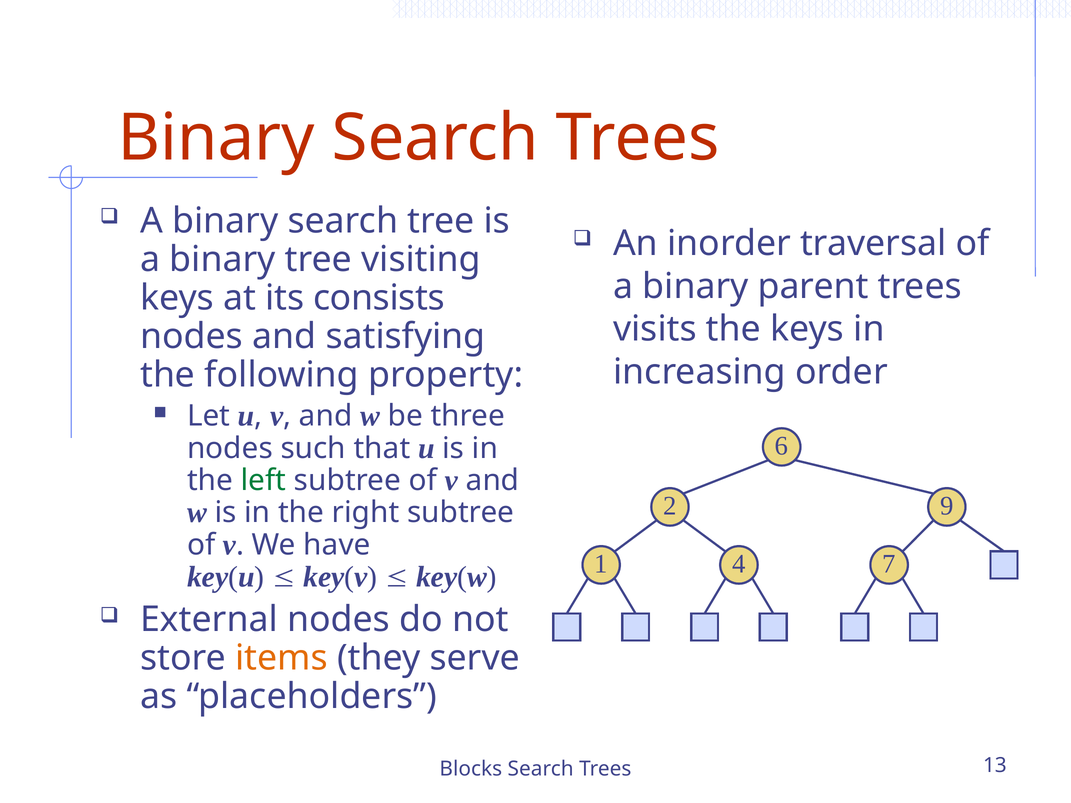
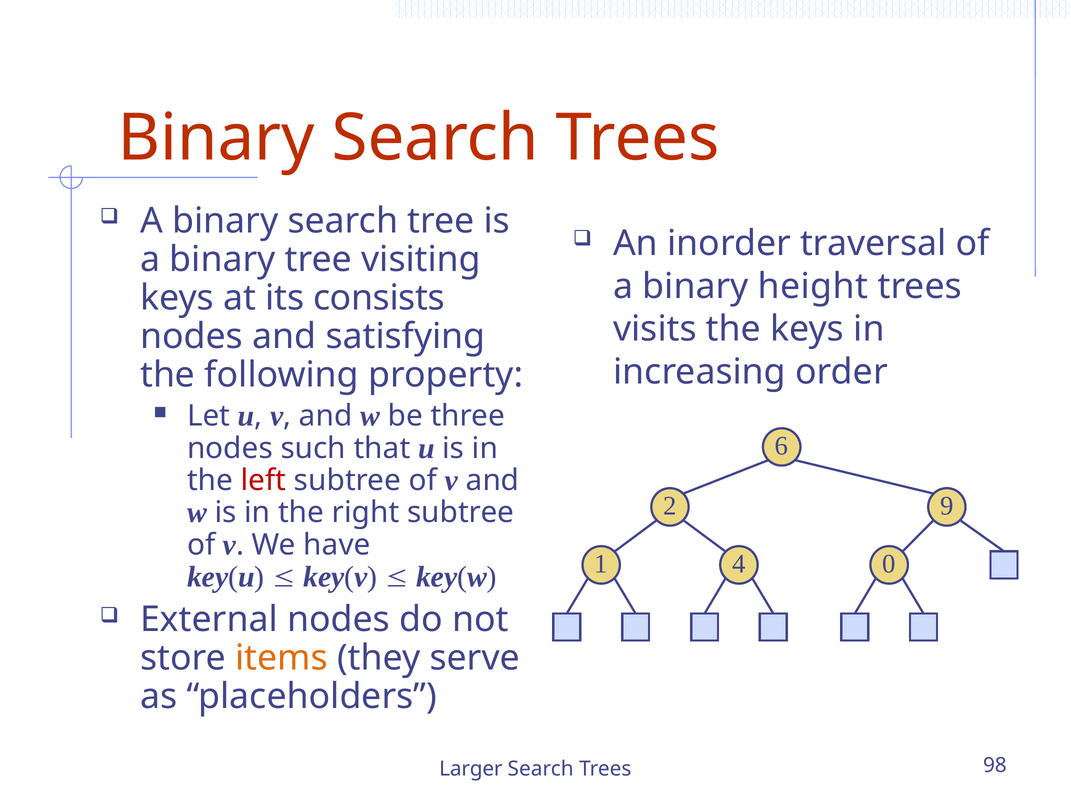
parent: parent -> height (813, 286)
left colour: green -> red (263, 481)
7: 7 -> 0 (889, 564)
Blocks: Blocks -> Larger (471, 769)
13: 13 -> 98 (995, 766)
